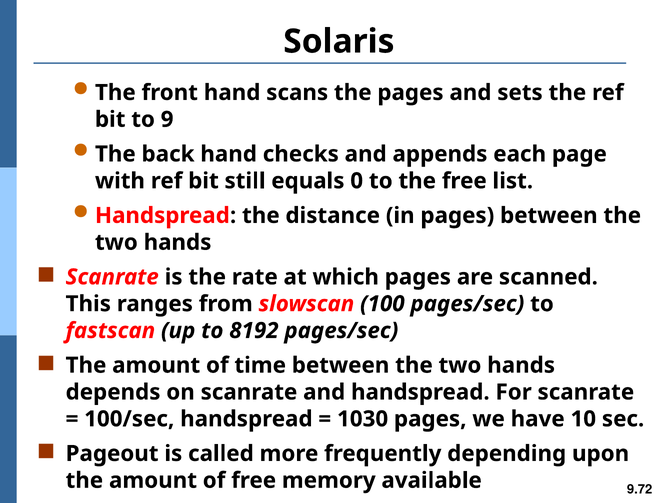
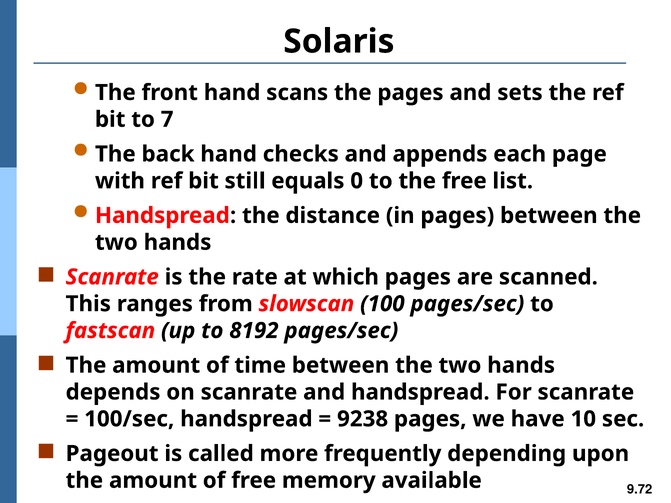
9: 9 -> 7 (167, 119)
1030: 1030 -> 9238 (363, 419)
